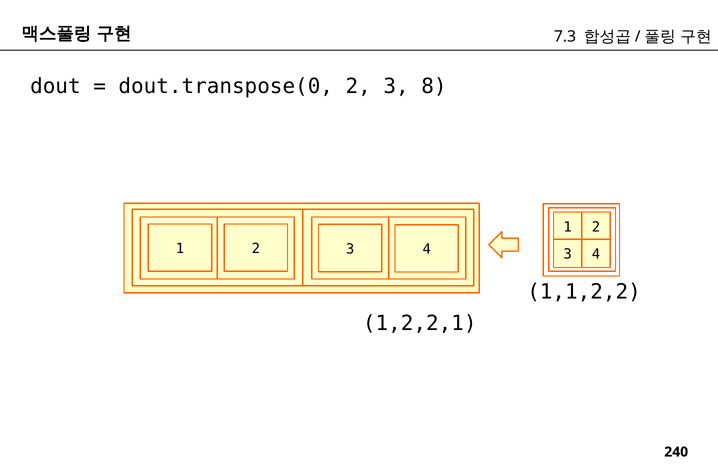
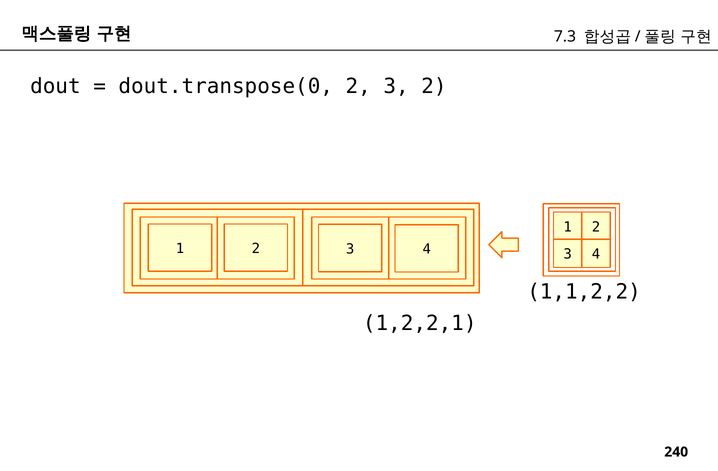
3 8: 8 -> 2 (434, 86)
